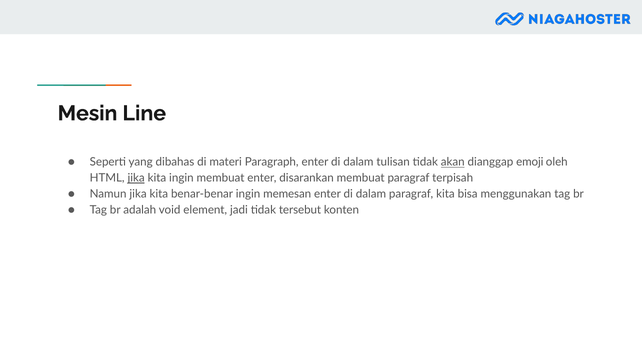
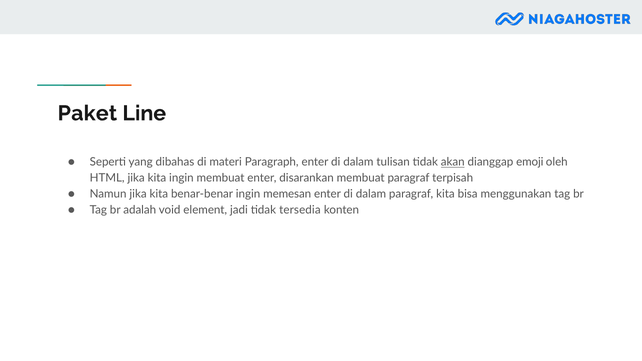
Mesin: Mesin -> Paket (87, 113)
jika underline: present -> none (136, 178)
tersebut: tersebut -> tersedia (300, 210)
